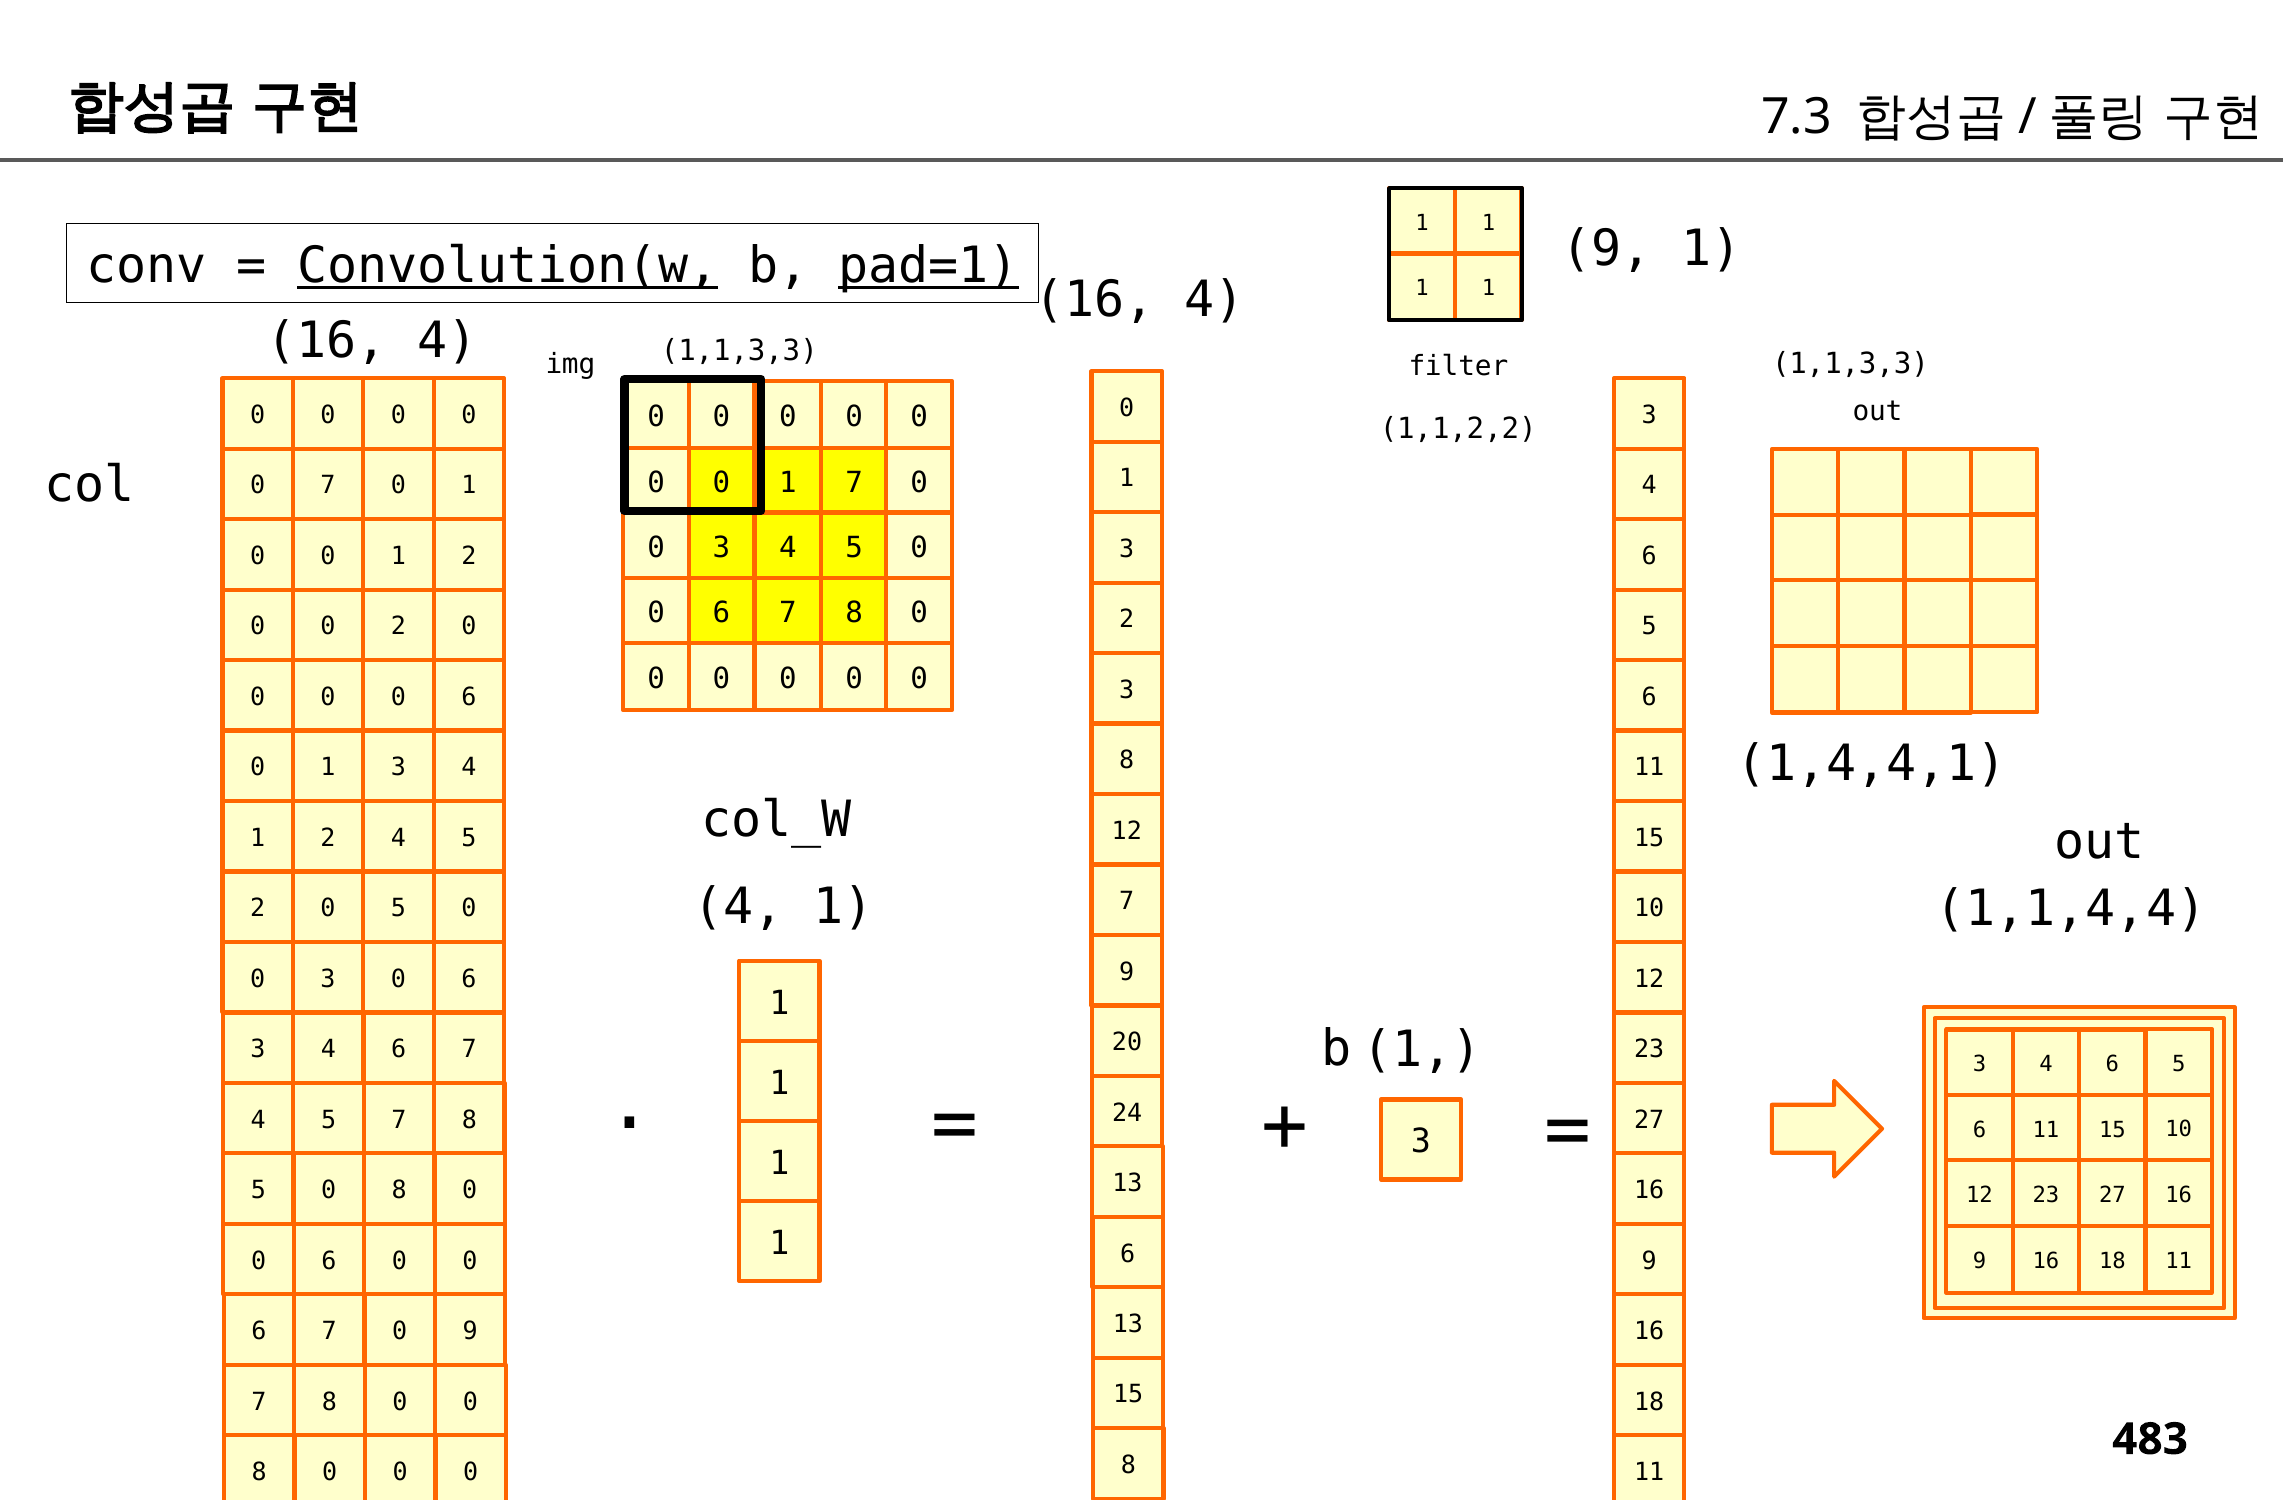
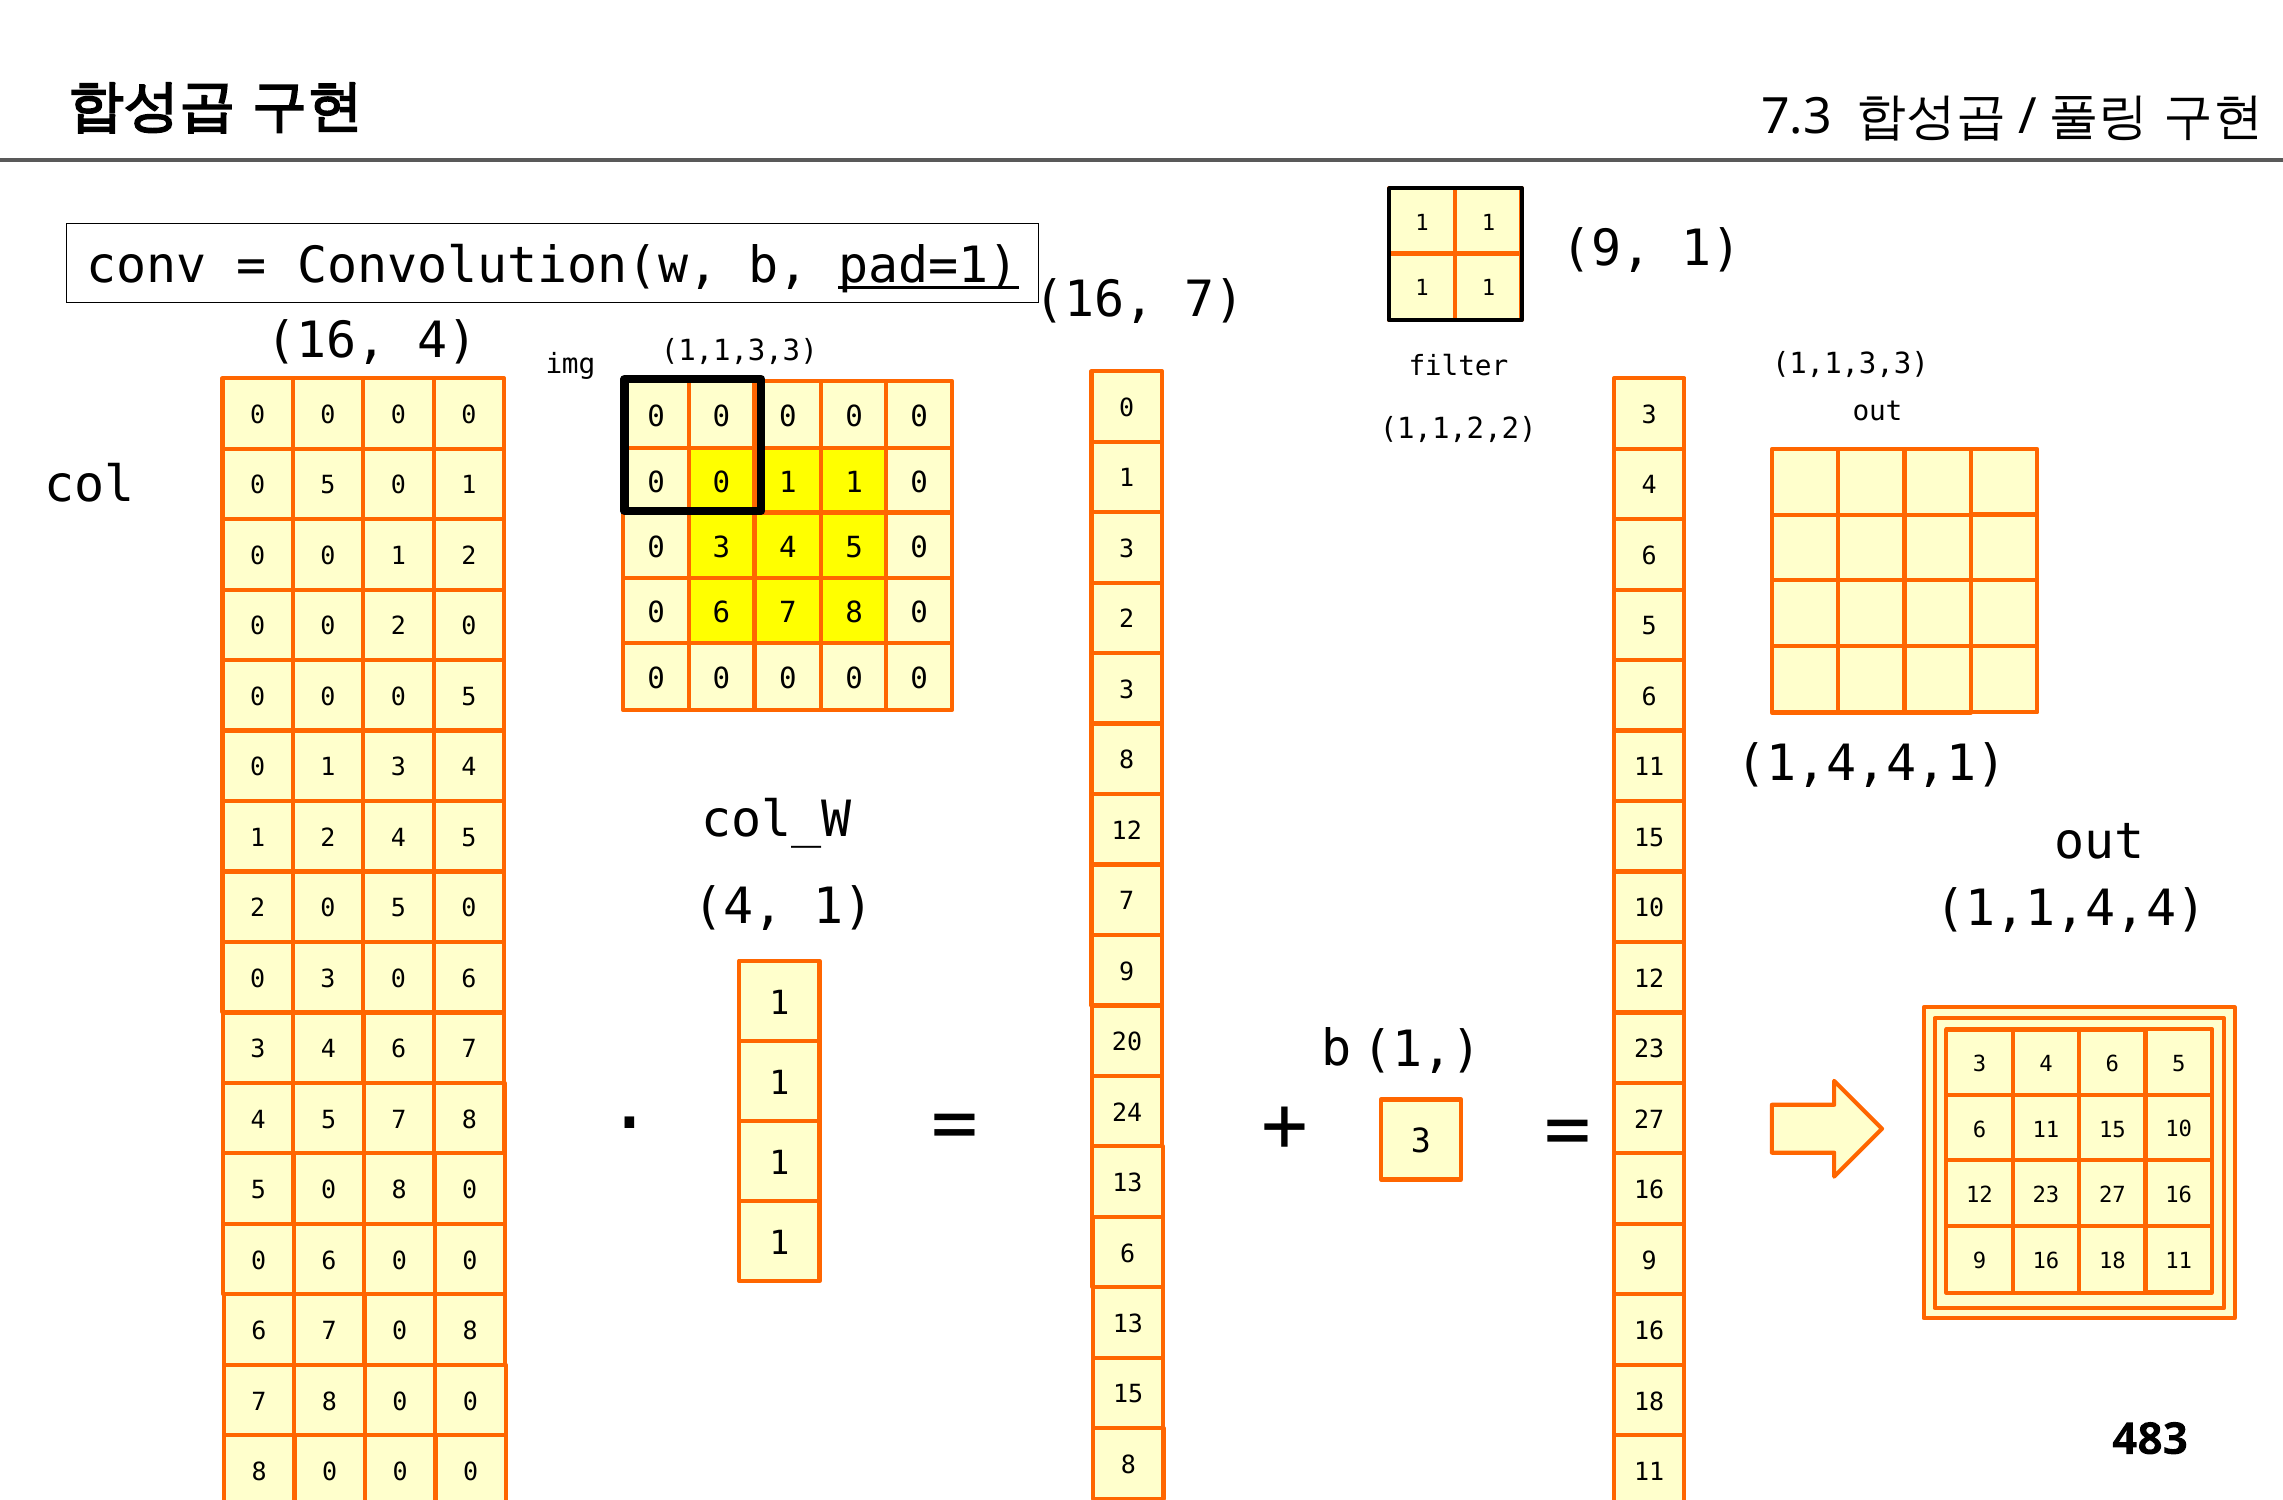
Convolution(w underline: present -> none (508, 266)
4: 4 -> 7 (1214, 300)
7: 7 -> 1 (854, 482)
7: 7 -> 5 (328, 486)
6: 6 -> 5 (469, 697)
7 0 9: 9 -> 8 (470, 1331)
